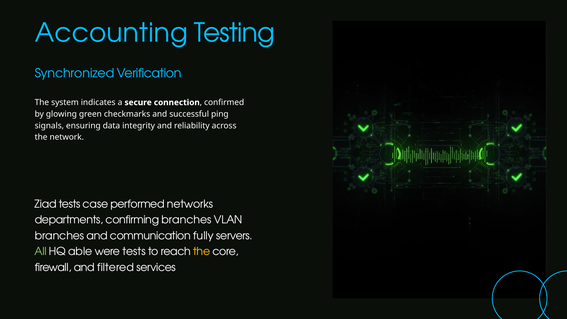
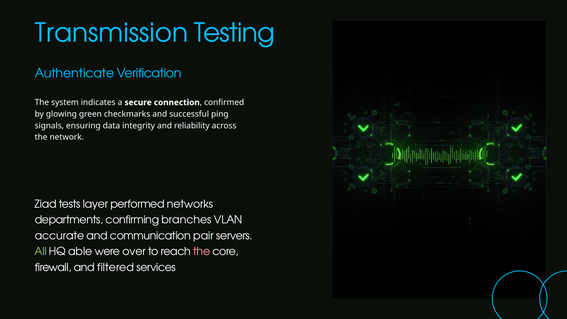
Accounting: Accounting -> Transmission (111, 33)
Synchronized: Synchronized -> Authenticate (75, 73)
case: case -> layer (95, 204)
branches: branches -> accurate (59, 236)
fully: fully -> pair (203, 236)
were tests: tests -> over (134, 252)
the colour: yellow -> pink (202, 252)
